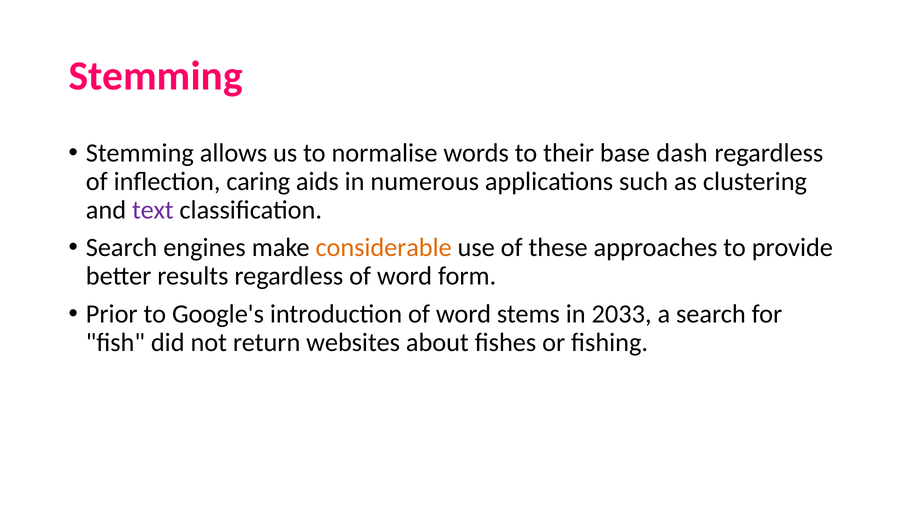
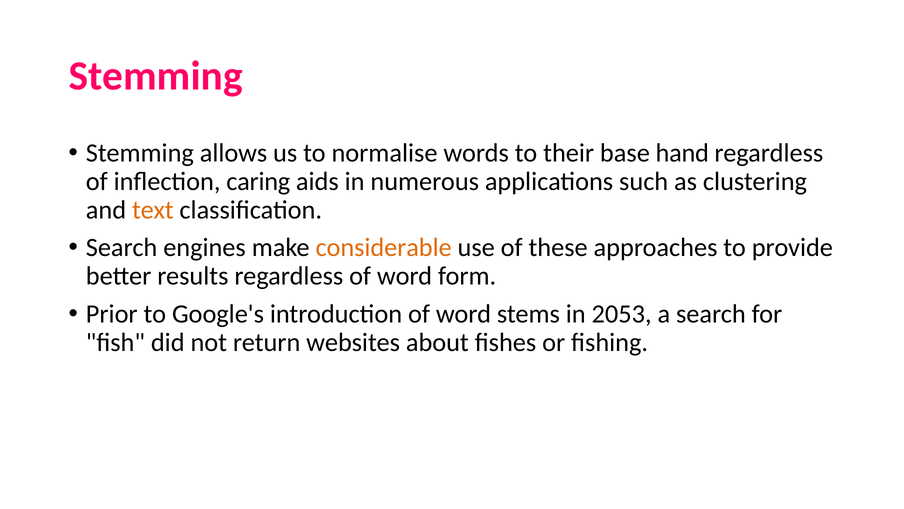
dash: dash -> hand (682, 153)
text colour: purple -> orange (153, 210)
2033: 2033 -> 2053 (622, 314)
